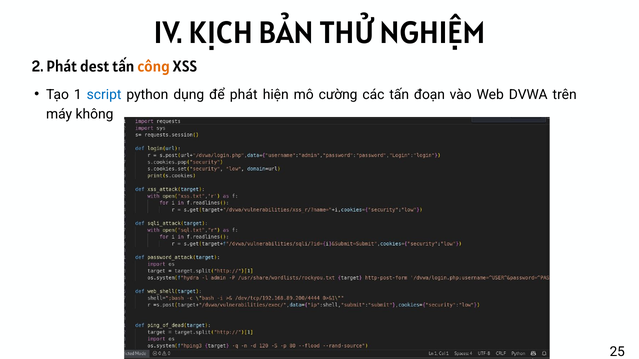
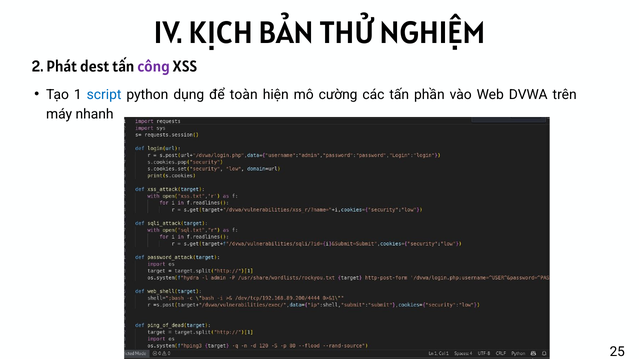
công colour: orange -> purple (154, 67)
để phát: phát -> toàn (244, 95)
đoạn: đoạn -> phần (429, 95)
không: không -> nhanh (95, 114)
